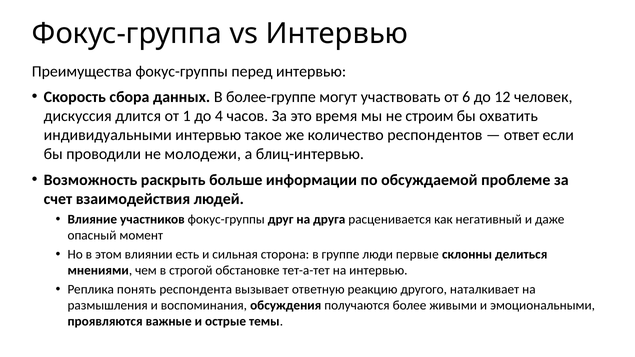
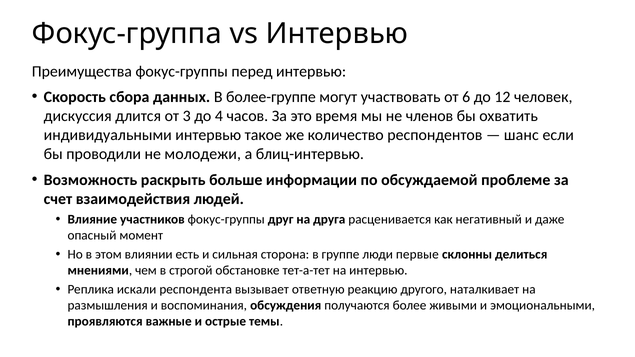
1: 1 -> 3 (187, 116)
строим: строим -> членов (429, 116)
ответ: ответ -> шанс (521, 135)
понять: понять -> искали (137, 290)
